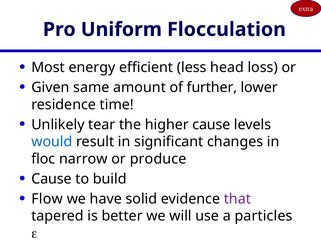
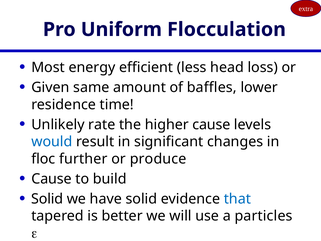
further: further -> baffles (212, 87)
tear: tear -> rate (102, 124)
narrow: narrow -> further (83, 159)
Flow: Flow -> Solid (47, 199)
that colour: purple -> blue (237, 199)
